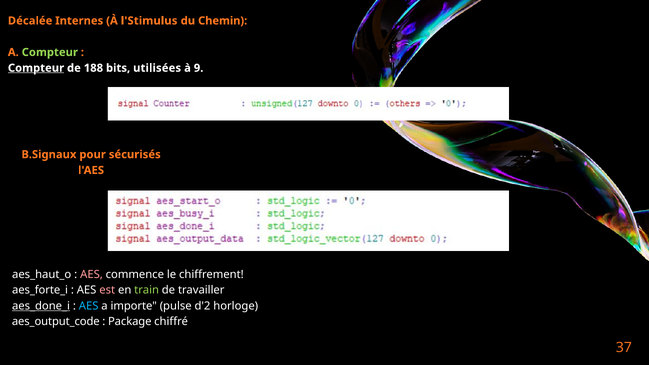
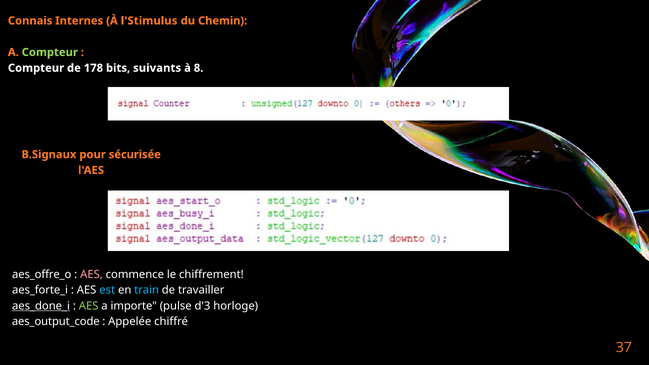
Décalée: Décalée -> Connais (30, 21)
Compteur underline: present -> none (36, 68)
188: 188 -> 178 (93, 68)
utilisées: utilisées -> suivants (157, 68)
9: 9 -> 8 (199, 68)
sécurisés: sécurisés -> sécurisée (135, 155)
aes_haut_o: aes_haut_o -> aes_offre_o (42, 275)
est colour: pink -> light blue (107, 290)
train colour: light green -> light blue (147, 290)
AES colour: light blue -> light green (89, 306)
d'2: d'2 -> d'3 (202, 306)
Package: Package -> Appelée (130, 322)
